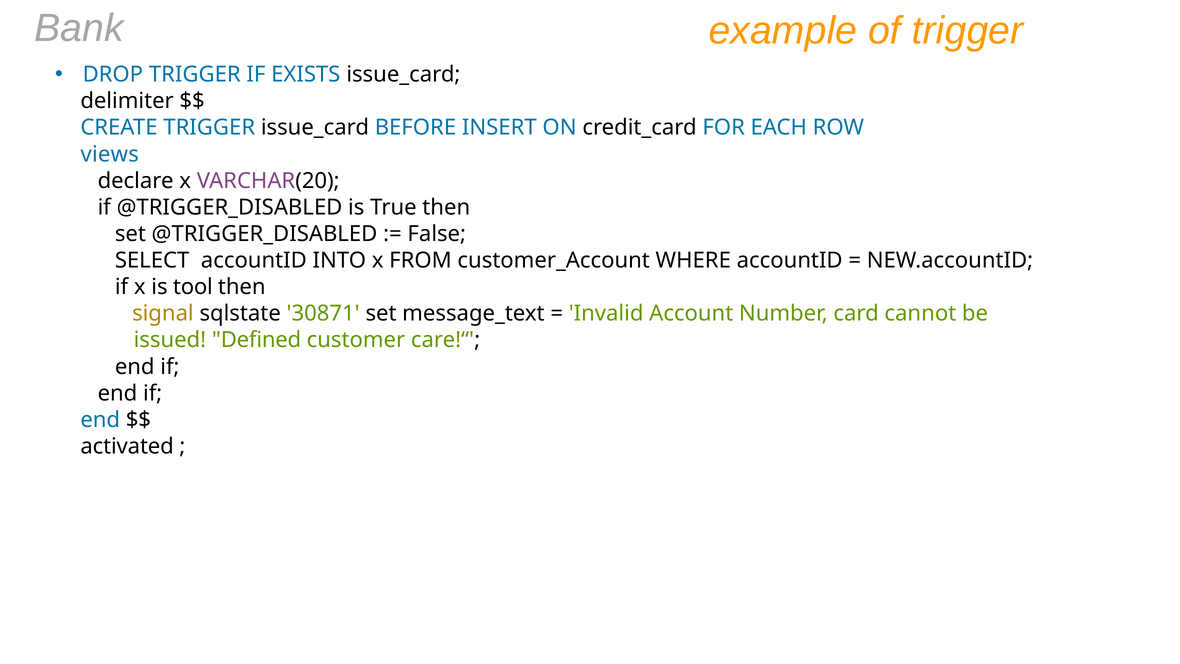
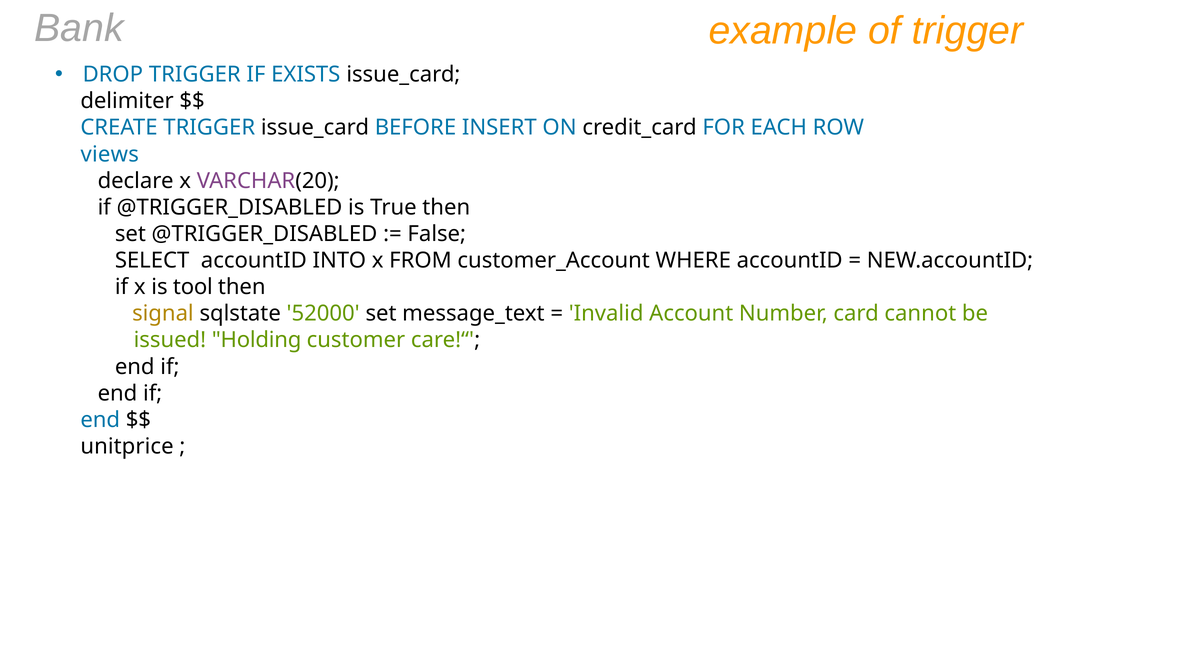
30871: 30871 -> 52000 (323, 313)
Defined: Defined -> Holding (257, 340)
activated: activated -> unitprice (127, 446)
